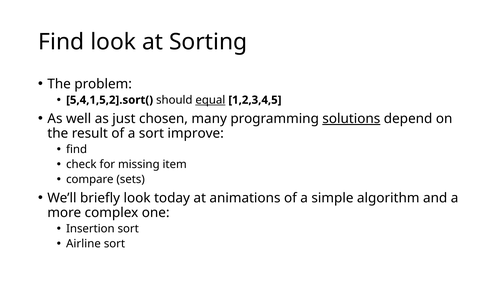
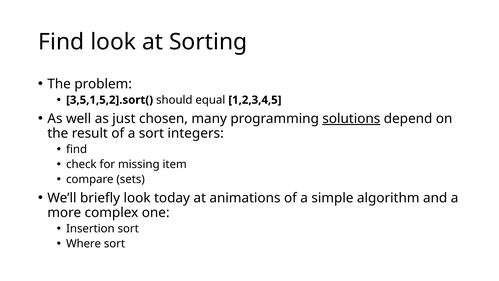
5,4,1,5,2].sort(: 5,4,1,5,2].sort( -> 3,5,1,5,2].sort( (110, 100)
equal underline: present -> none (210, 100)
improve: improve -> integers (196, 133)
Airline: Airline -> Where (84, 243)
